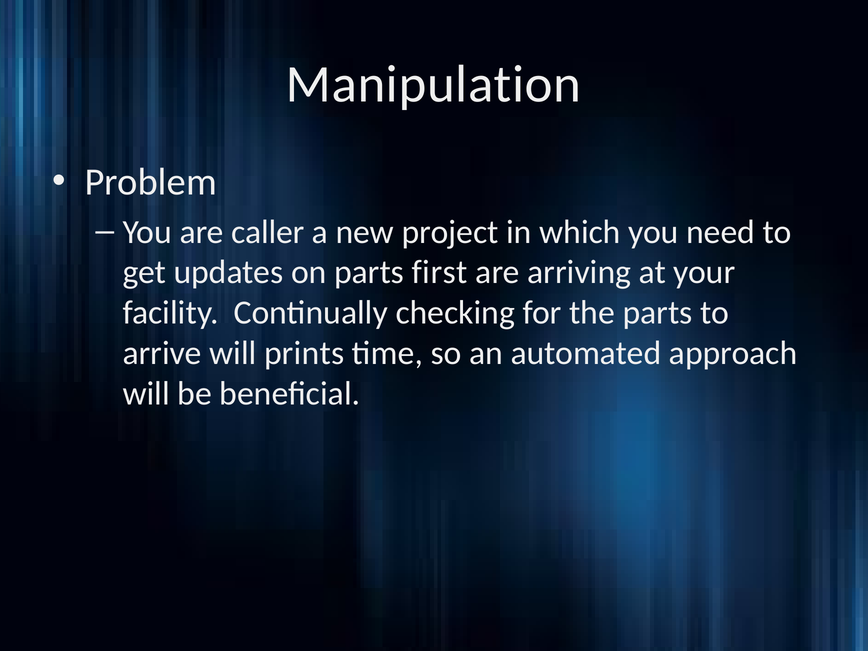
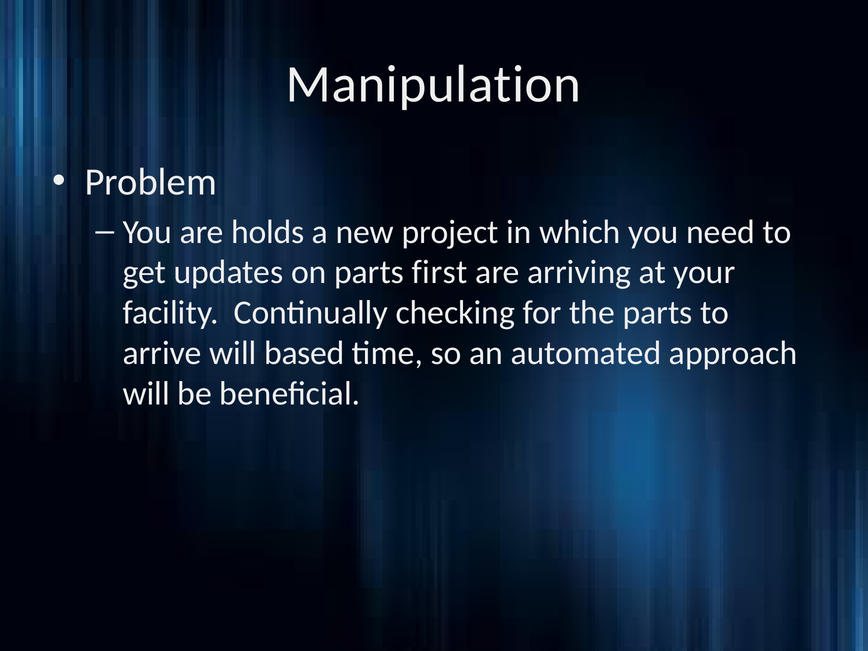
caller: caller -> holds (268, 232)
prints: prints -> based (304, 353)
